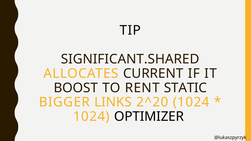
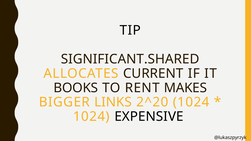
BOOST: BOOST -> BOOKS (76, 88)
STATIC: STATIC -> MAKES (185, 88)
OPTIMIZER: OPTIMIZER -> EXPENSIVE (149, 117)
